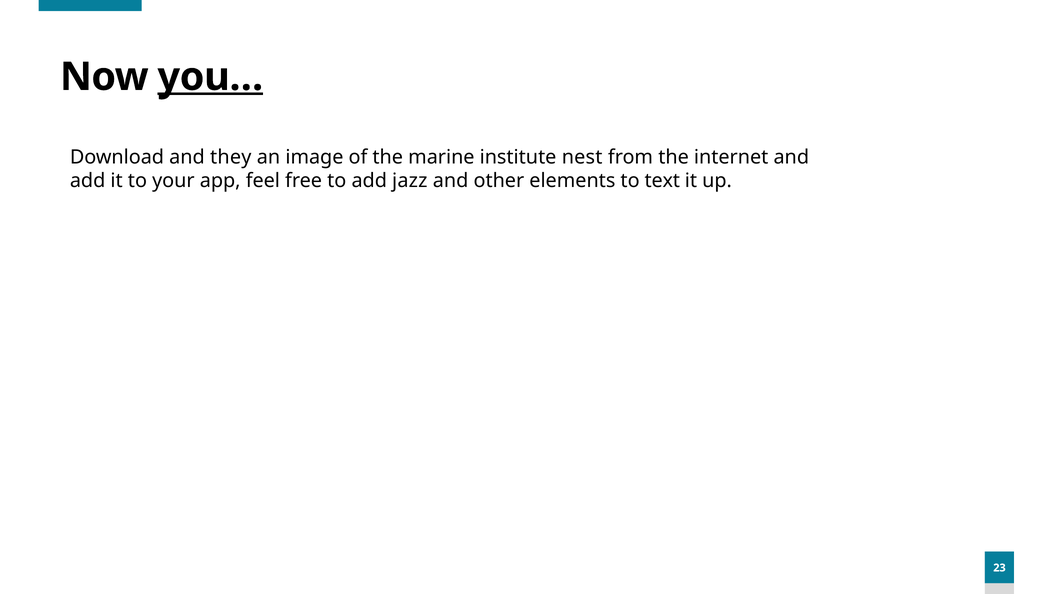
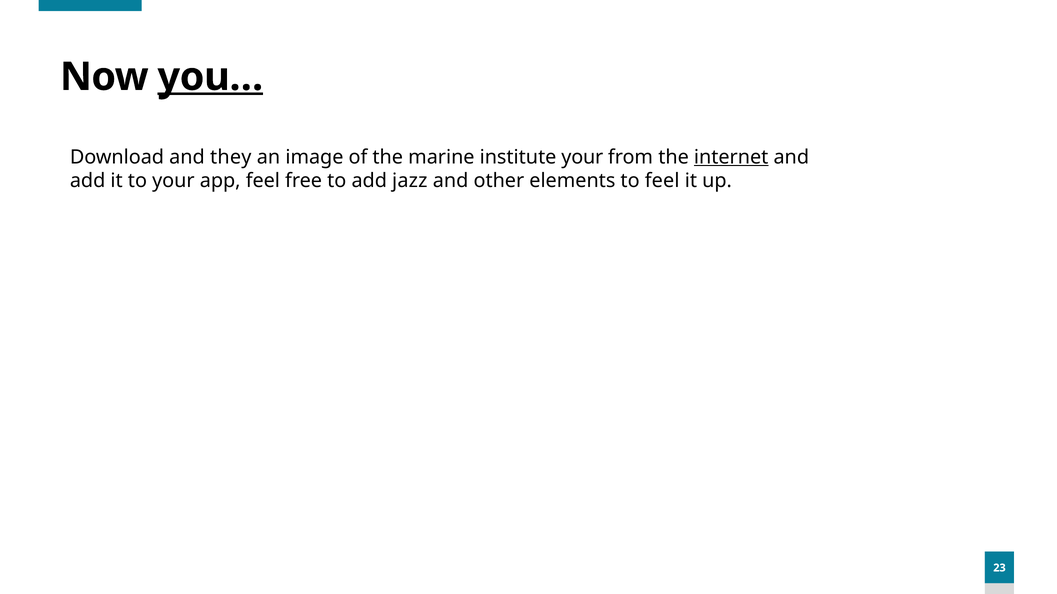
institute nest: nest -> your (582, 157)
internet underline: none -> present (731, 157)
to text: text -> feel (662, 181)
